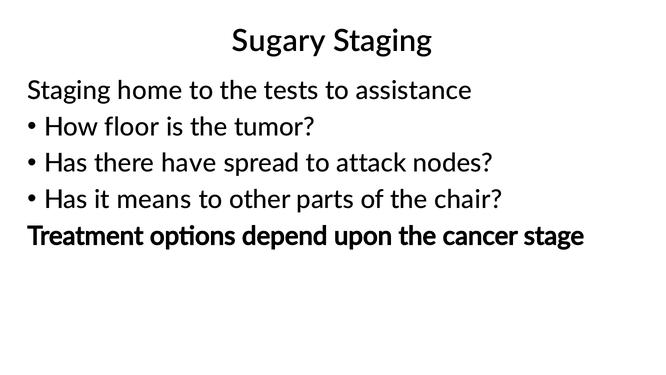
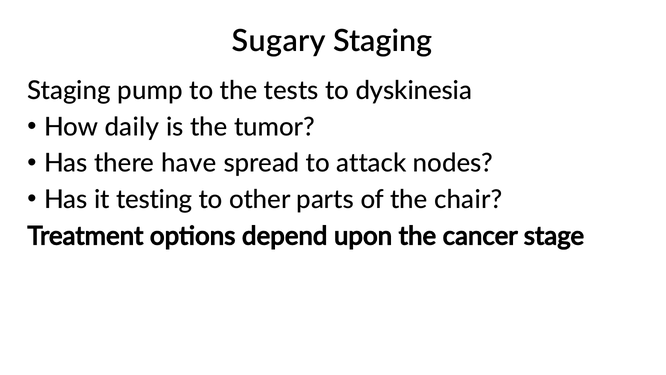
home: home -> pump (150, 91)
assistance: assistance -> dyskinesia (414, 91)
floor: floor -> daily (132, 127)
means: means -> testing (154, 200)
